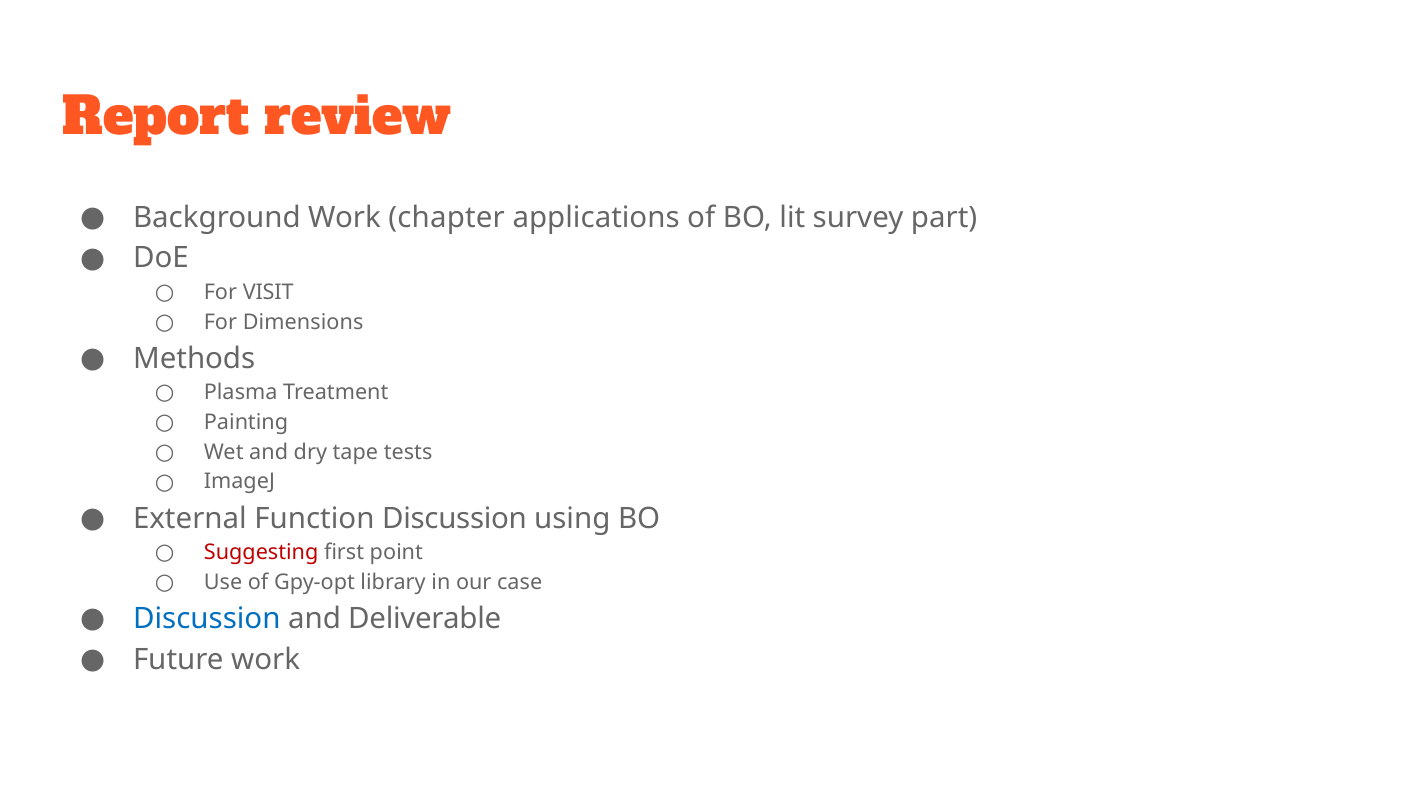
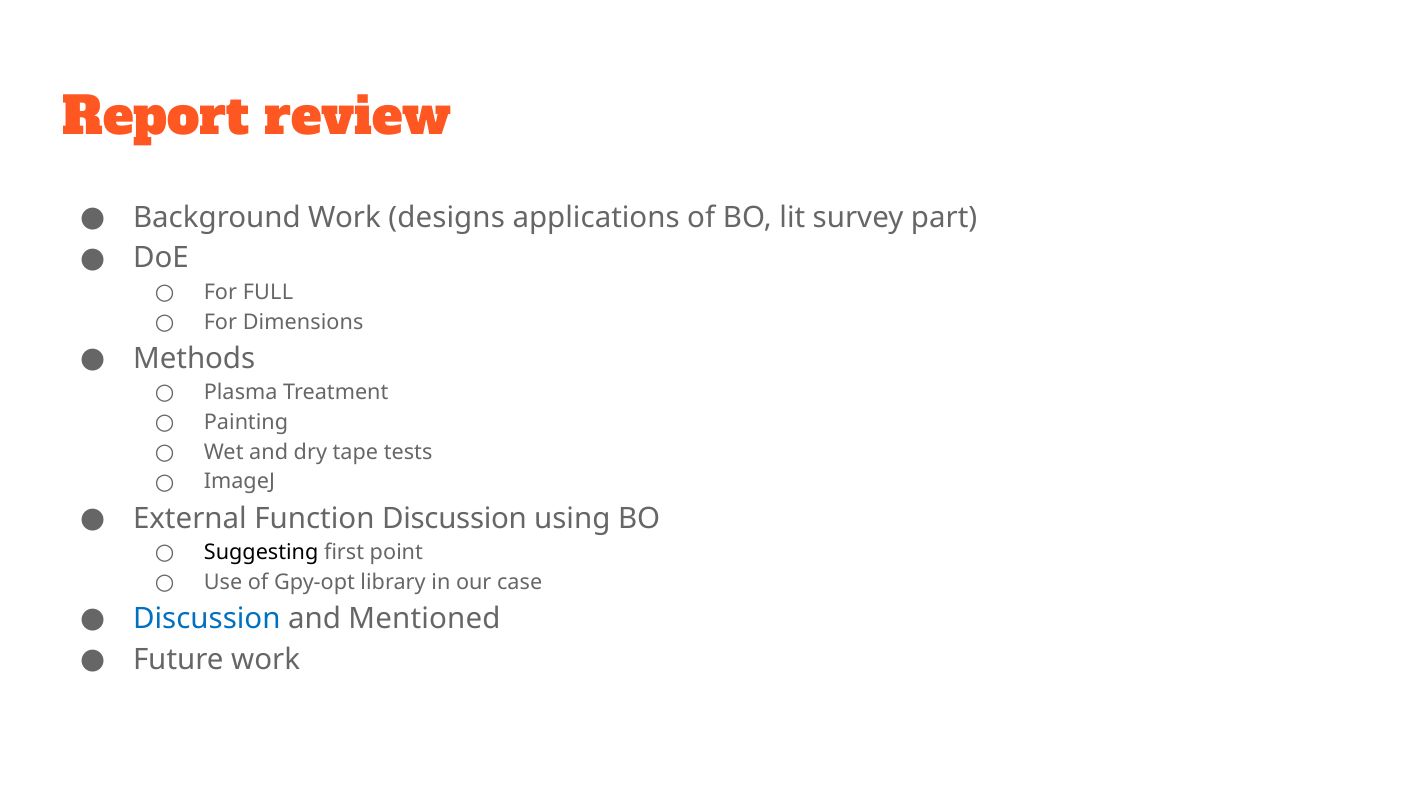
chapter: chapter -> designs (447, 218)
VISIT: VISIT -> FULL (268, 292)
Suggesting colour: red -> black (261, 552)
Deliverable: Deliverable -> Mentioned (424, 619)
